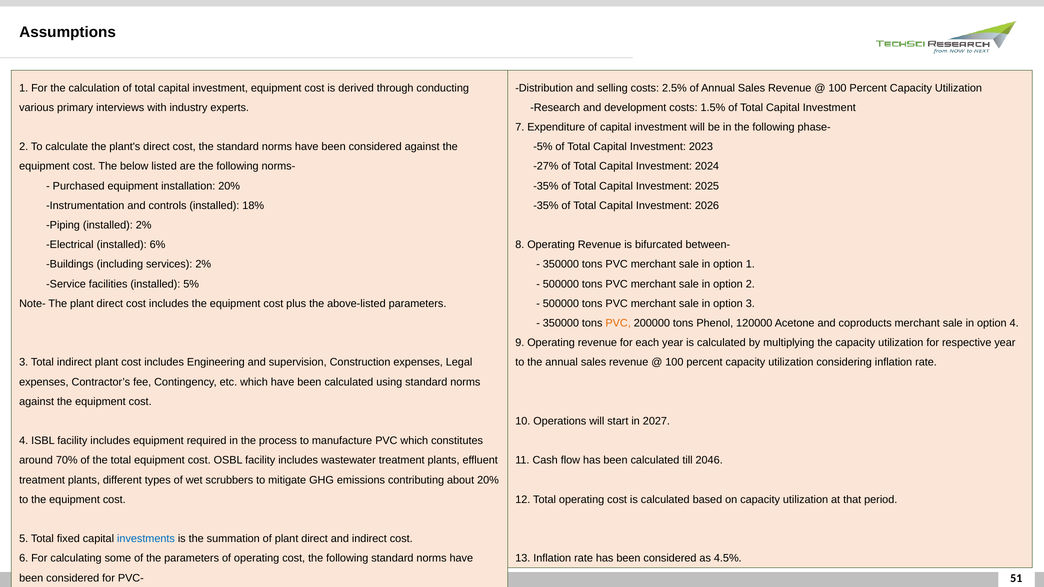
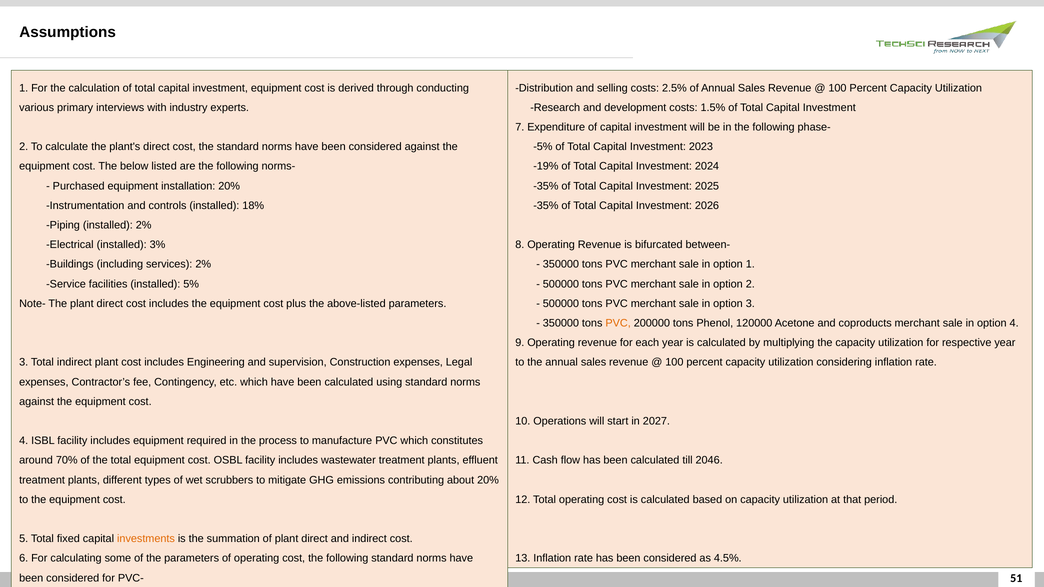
-27%: -27% -> -19% (546, 166)
6%: 6% -> 3% (158, 245)
investments colour: blue -> orange (146, 539)
